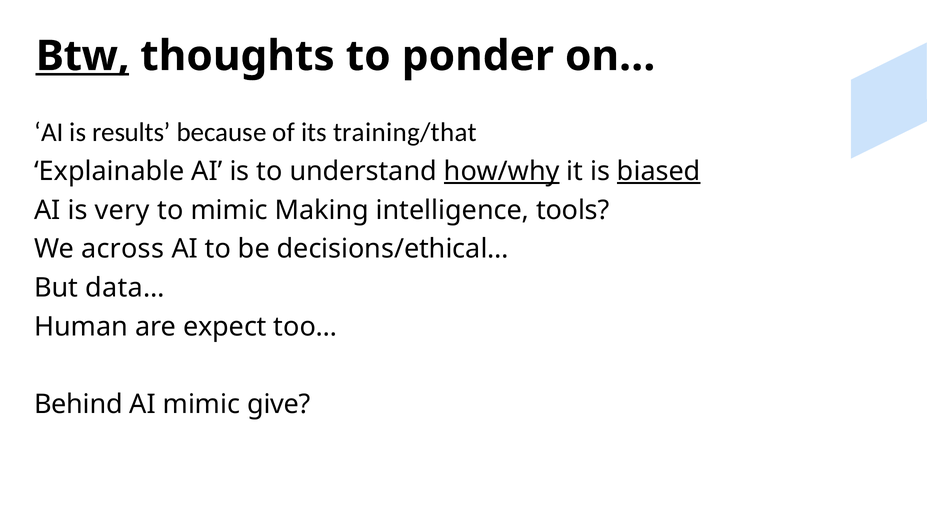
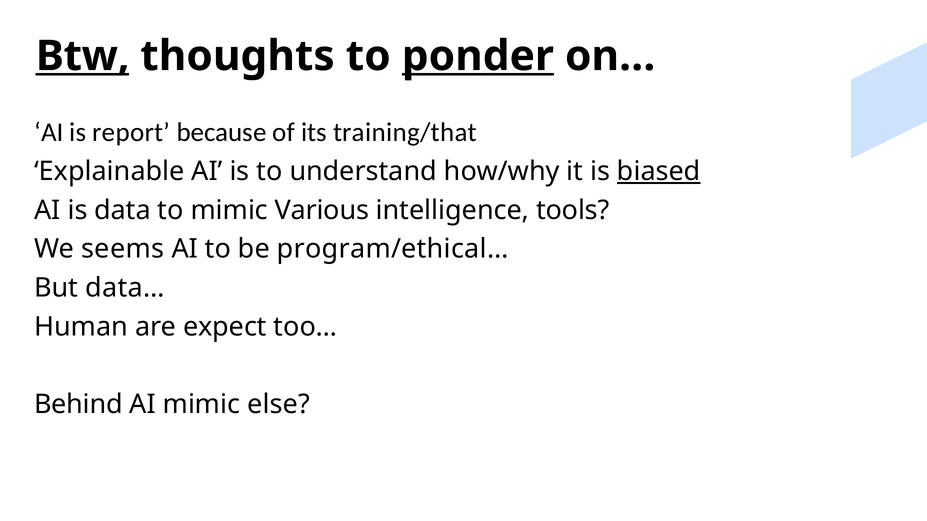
ponder underline: none -> present (478, 56)
results: results -> report (131, 133)
how/why underline: present -> none (502, 172)
very: very -> data (123, 210)
Making: Making -> Various (322, 210)
across: across -> seems (123, 249)
decisions/ethical…: decisions/ethical… -> program/ethical… (393, 249)
give: give -> else (279, 405)
